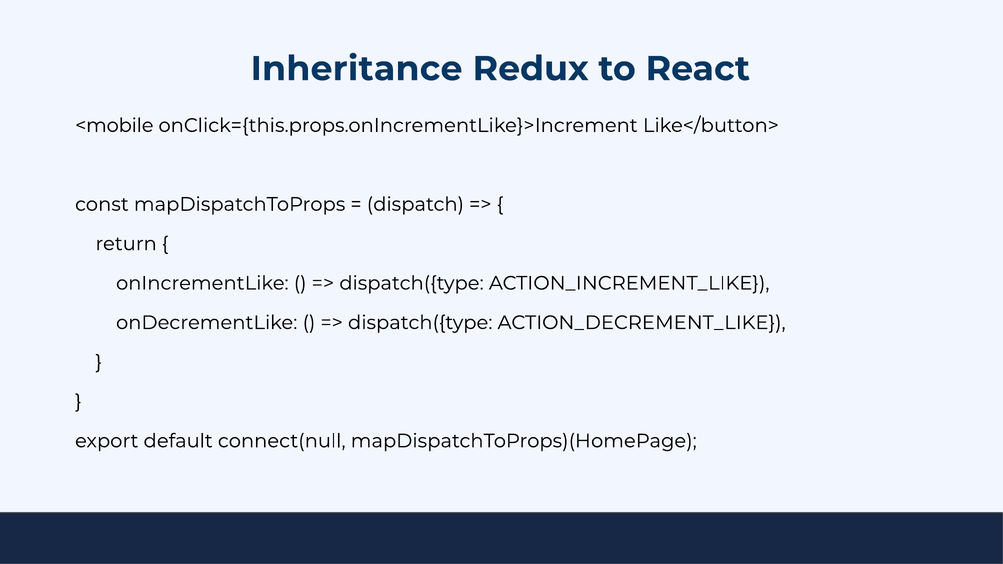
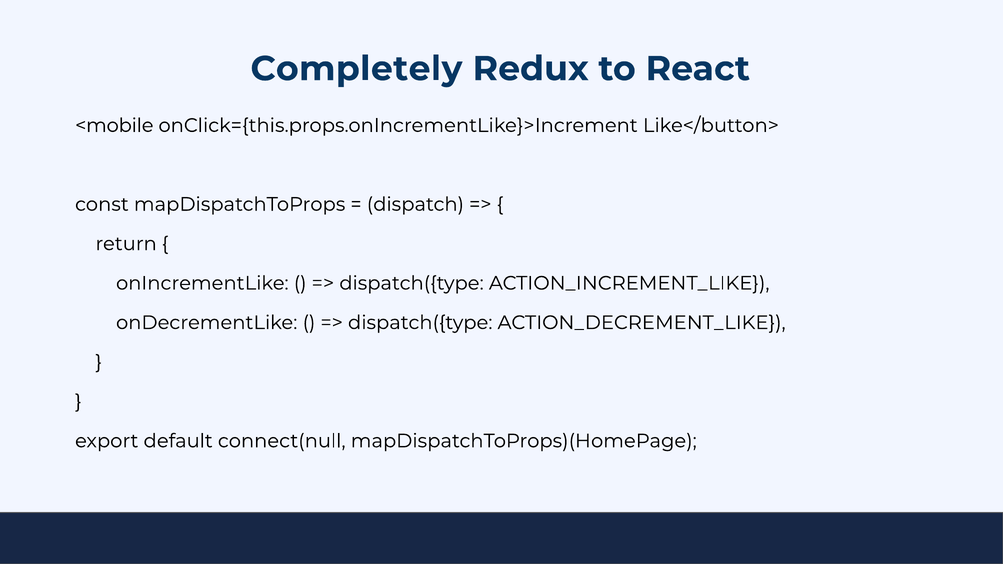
Inheritance: Inheritance -> Completely (356, 69)
